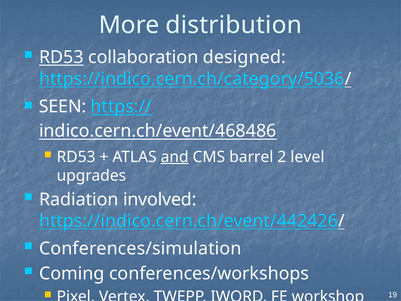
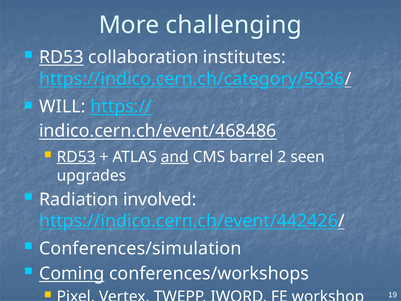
distribution: distribution -> challenging (234, 25)
designed: designed -> institutes (244, 57)
SEEN: SEEN -> WILL (62, 107)
RD53 underline: none -> present (76, 157)
level: level -> seen (308, 157)
Coming underline: none -> present (72, 273)
